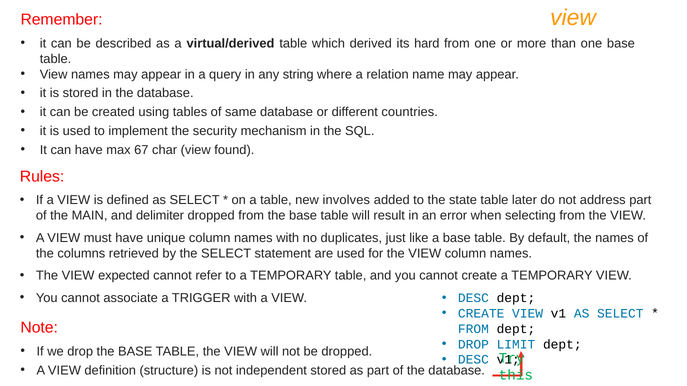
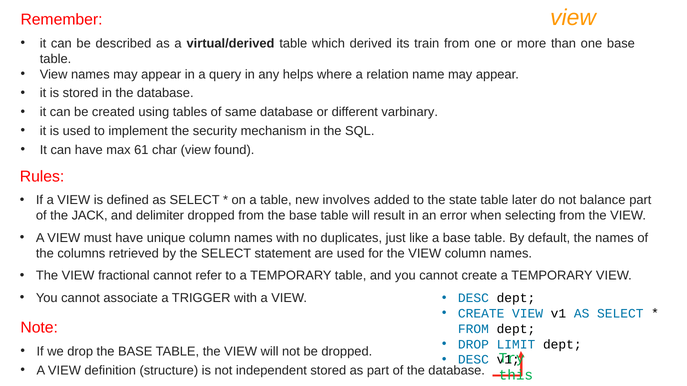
hard: hard -> train (427, 43)
string: string -> helps (298, 74)
countries: countries -> varbinary (410, 112)
67: 67 -> 61 (141, 150)
address: address -> balance (603, 200)
MAIN: MAIN -> JACK (90, 216)
expected: expected -> fractional (124, 276)
